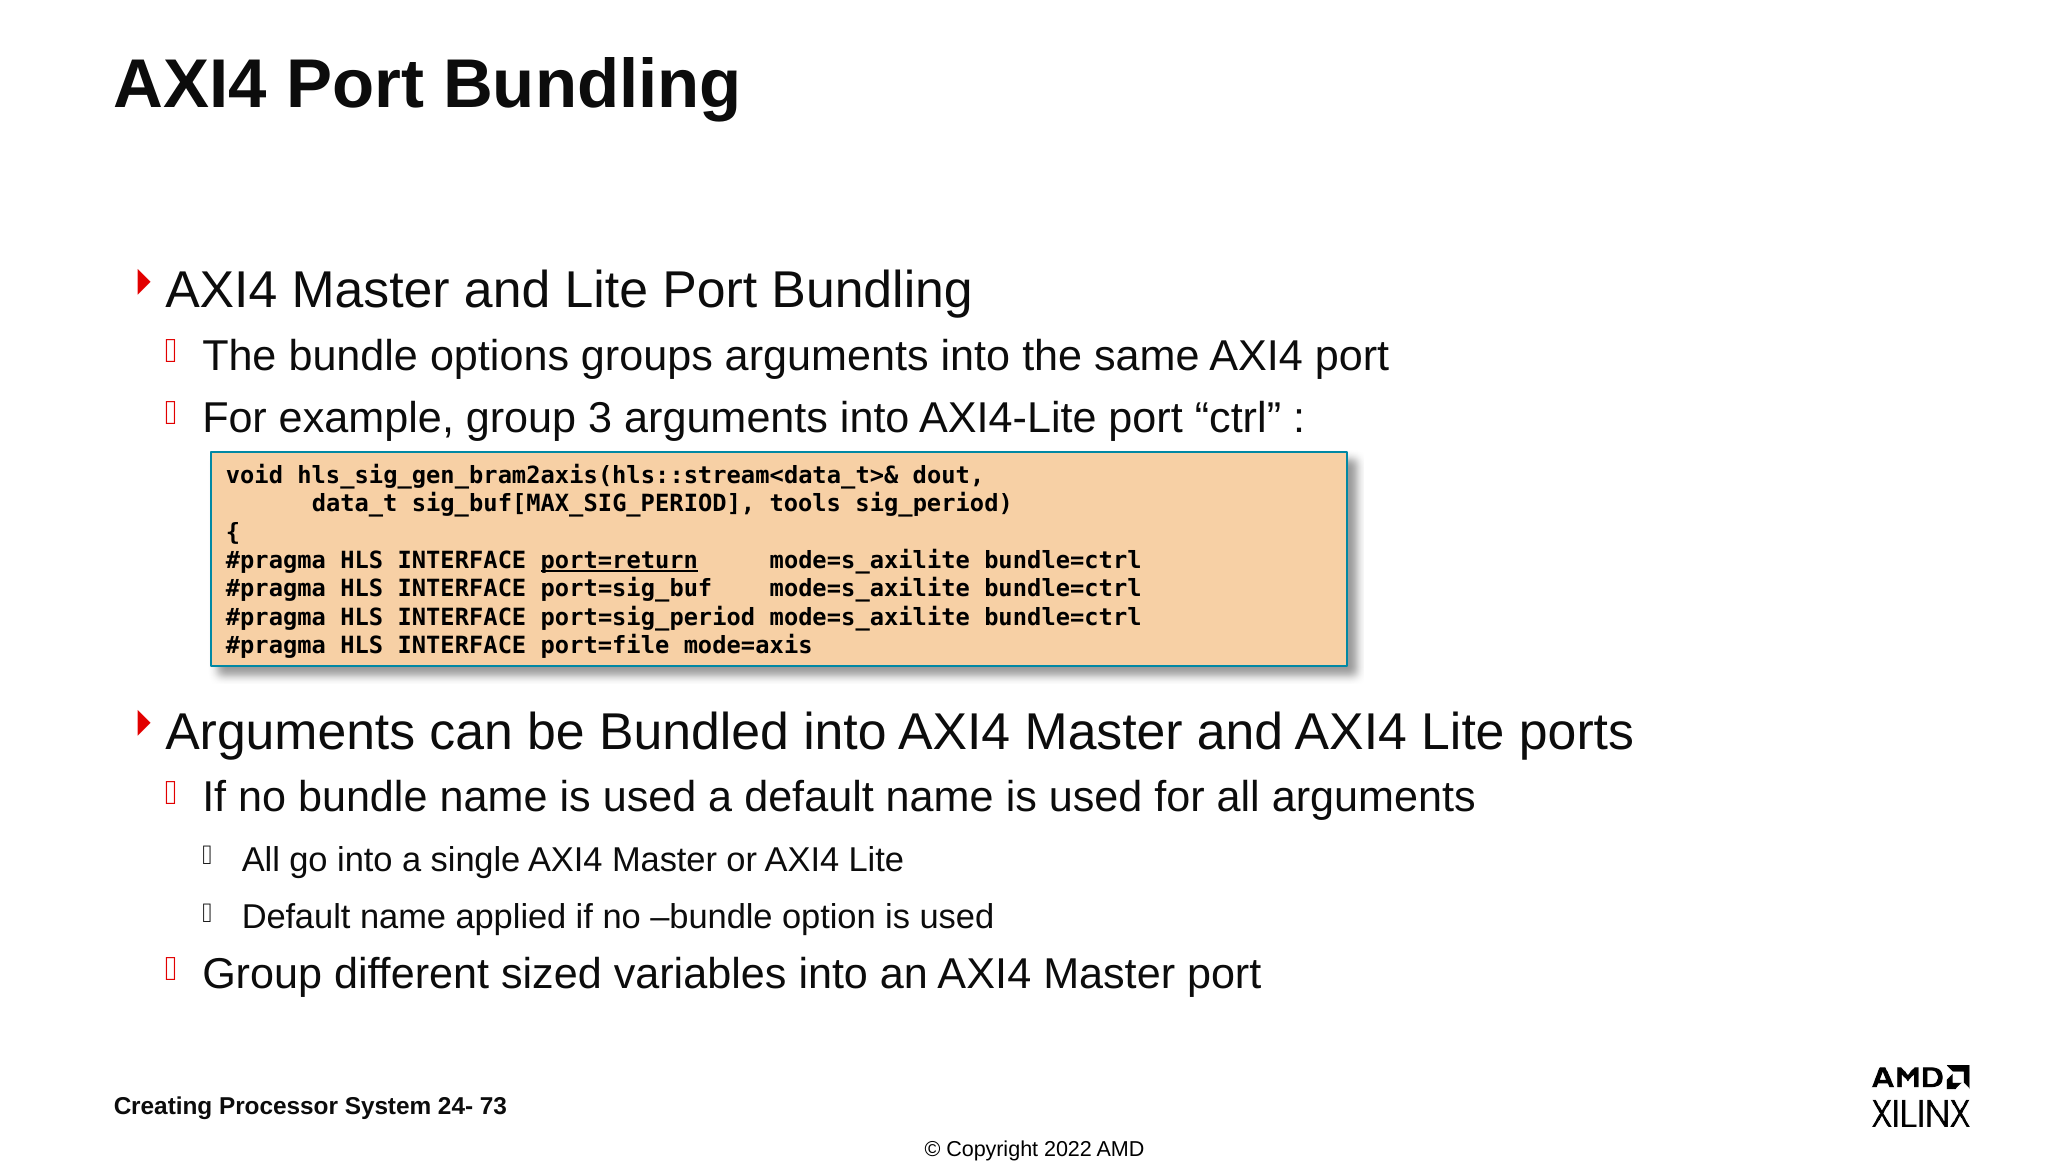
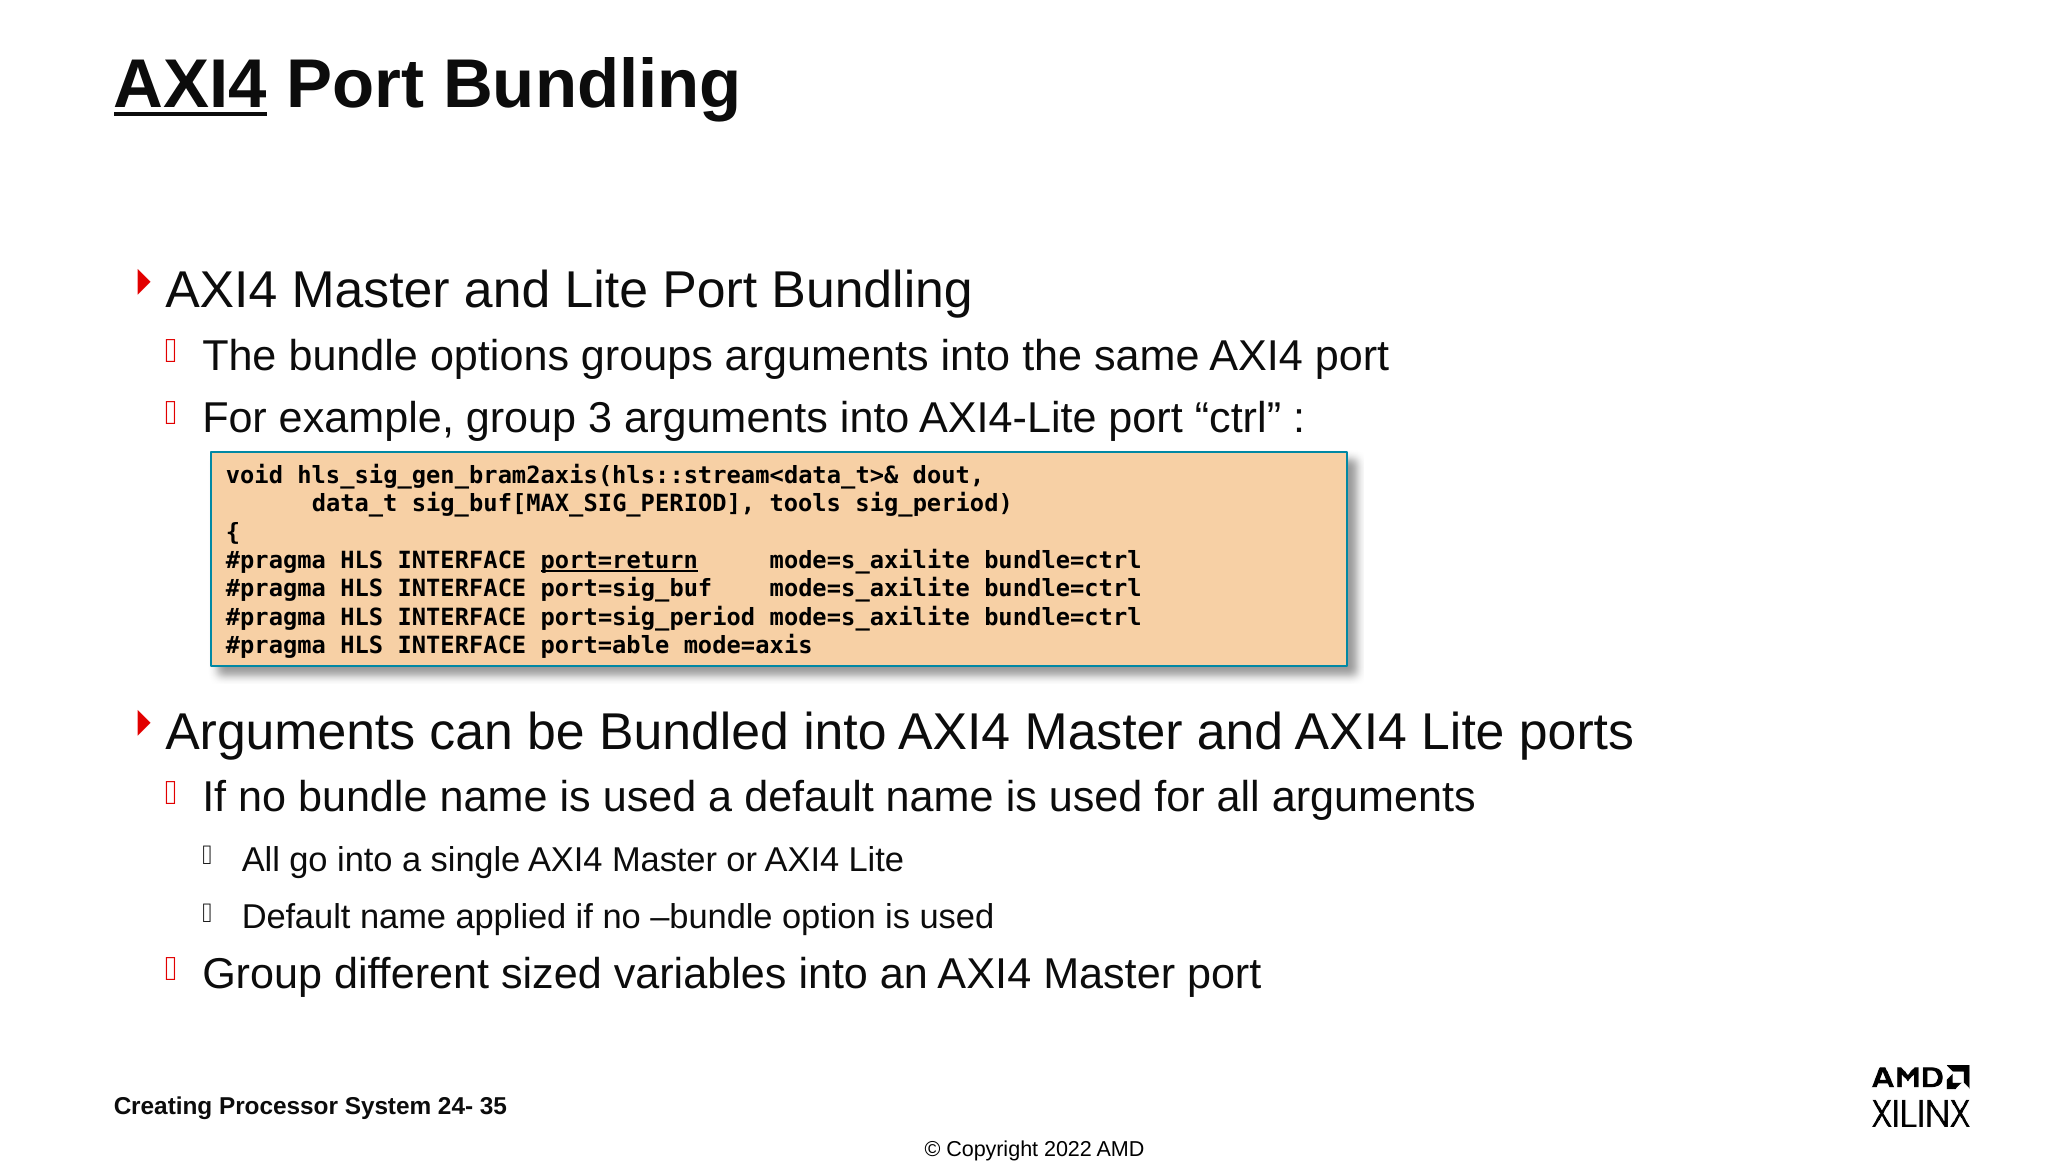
AXI4 underline: none -> present (190, 84)
port=file: port=file -> port=able (605, 646)
73: 73 -> 35 (493, 1106)
